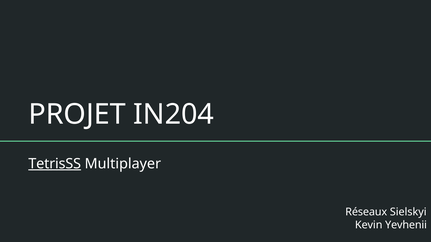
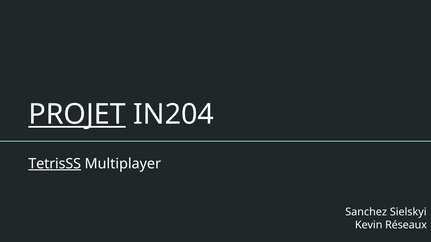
PROJET underline: none -> present (77, 115)
Réseaux: Réseaux -> Sanchez (366, 212)
Yevhenii: Yevhenii -> Réseaux (406, 225)
